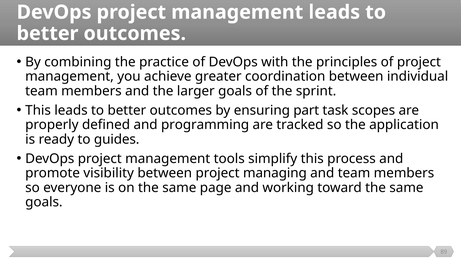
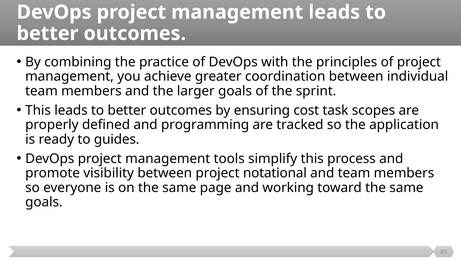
part: part -> cost (306, 110)
managing: managing -> notational (275, 173)
